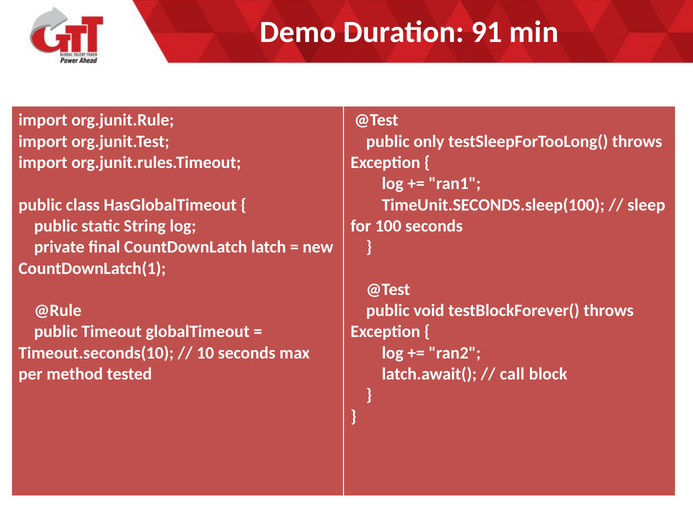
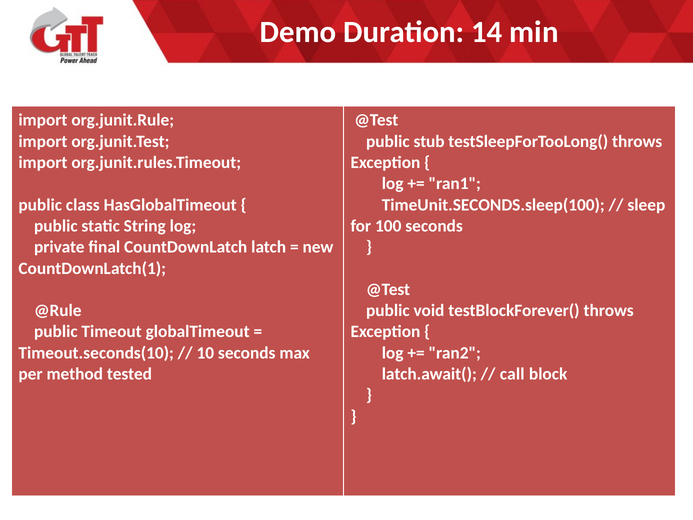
91: 91 -> 14 (487, 32)
only: only -> stub (429, 141)
